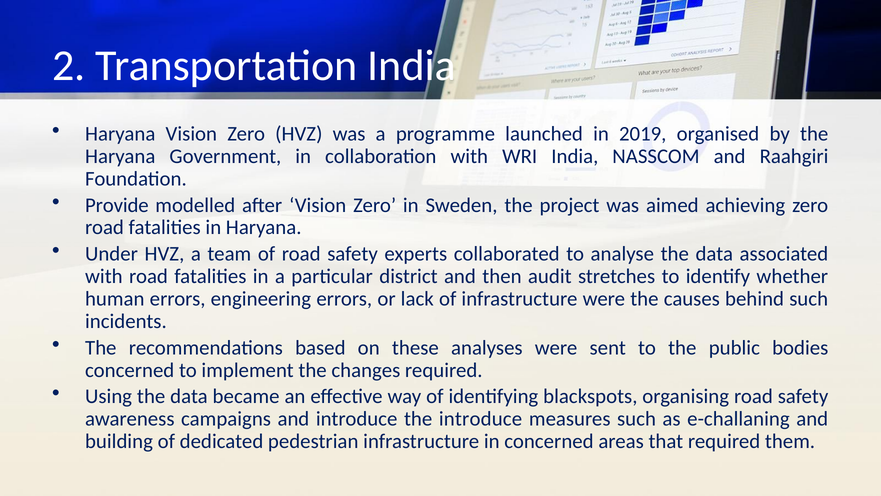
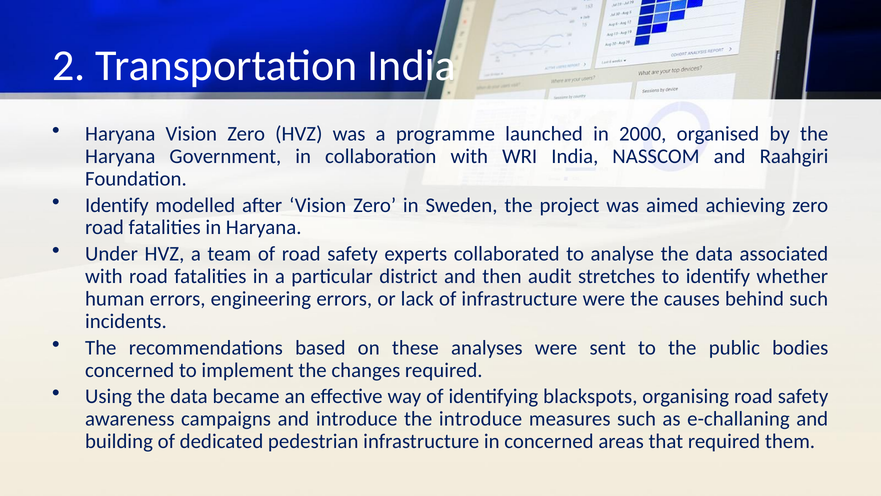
2019: 2019 -> 2000 (643, 134)
Provide: Provide -> Identify (117, 205)
